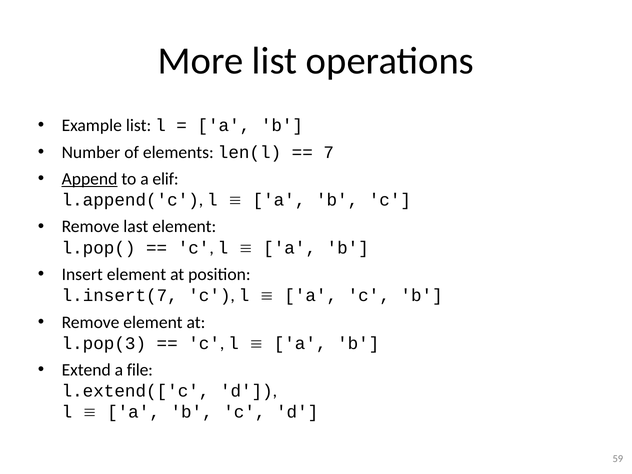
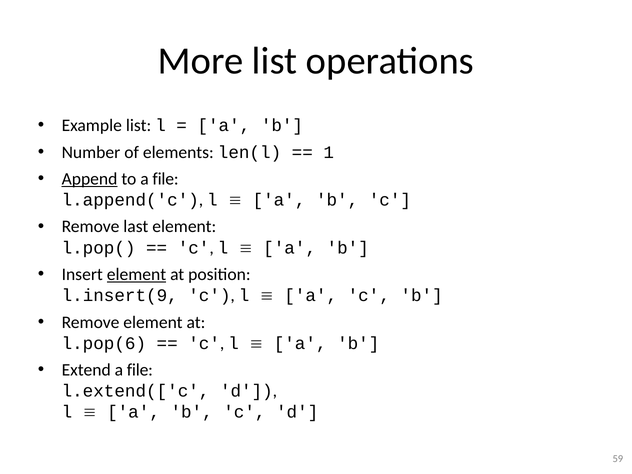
7: 7 -> 1 (329, 152)
to a elif: elif -> file (166, 179)
element underline: none -> present (137, 274)
l.insert(7: l.insert(7 -> l.insert(9 (120, 296)
l.pop(3: l.pop(3 -> l.pop(6 (104, 343)
